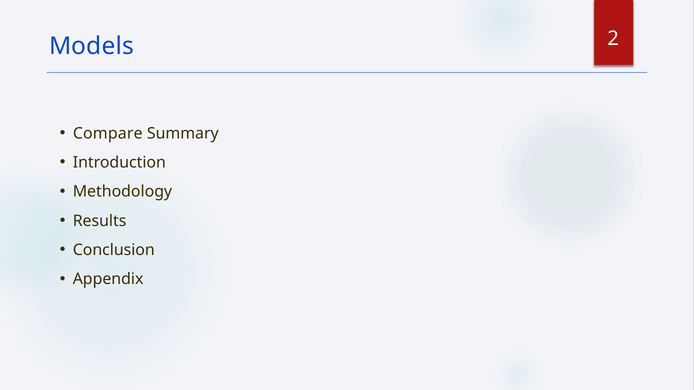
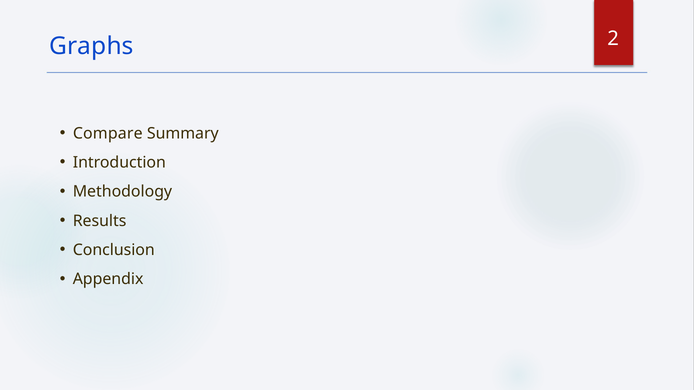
Models: Models -> Graphs (91, 46)
